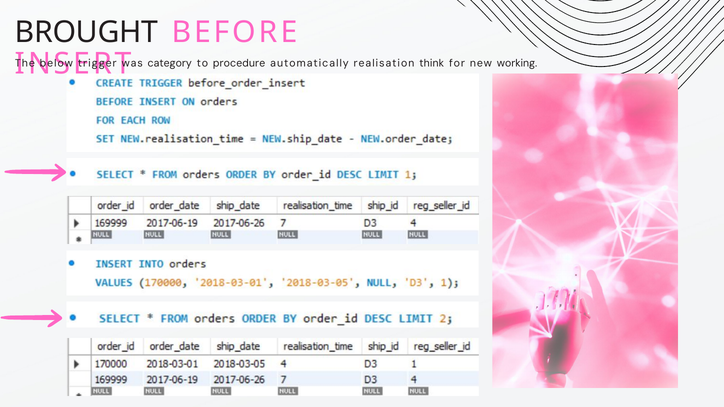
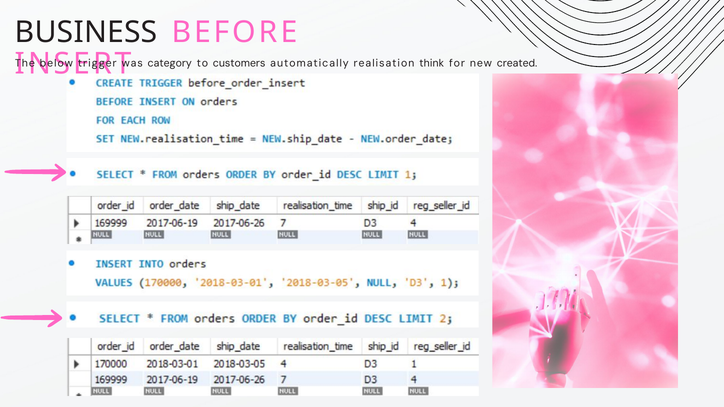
BROUGHT: BROUGHT -> BUSINESS (86, 32)
procedure: procedure -> customers (239, 63)
working: working -> created (517, 63)
